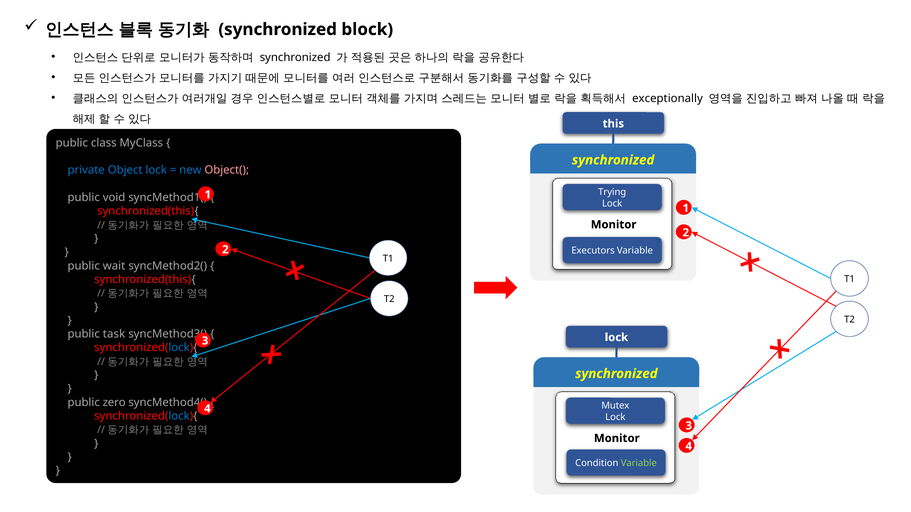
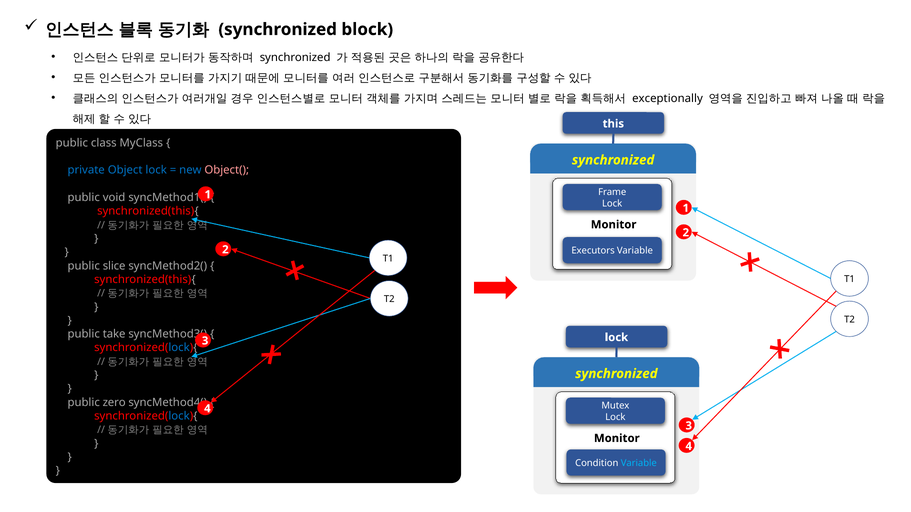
Trying: Trying -> Frame (612, 192)
wait: wait -> slice (114, 266)
task: task -> take (114, 334)
Variable colour: light green -> light blue (639, 464)
